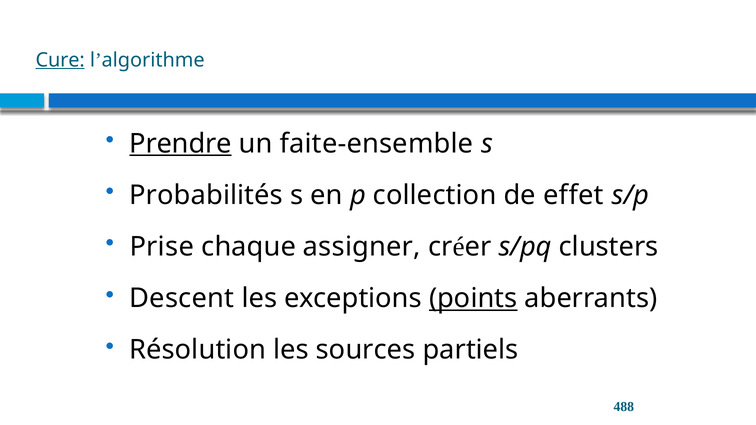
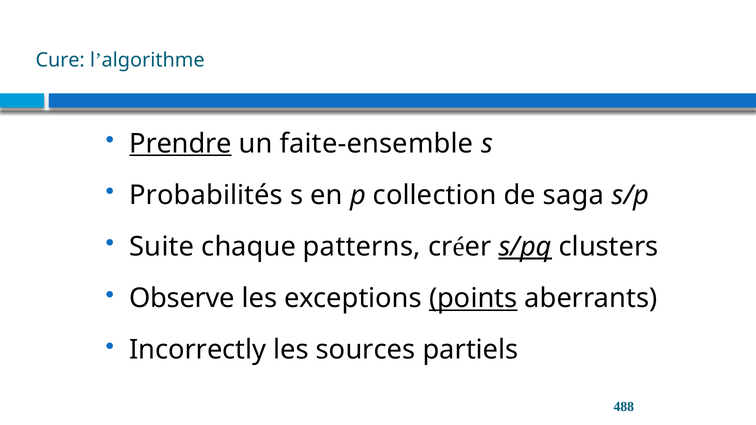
Cure underline: present -> none (60, 60)
effet: effet -> saga (574, 195)
Prise: Prise -> Suite (162, 247)
assigner: assigner -> patterns (362, 247)
s/pq underline: none -> present (525, 247)
Descent: Descent -> Observe (182, 299)
Résolution: Résolution -> Incorrectly (198, 350)
